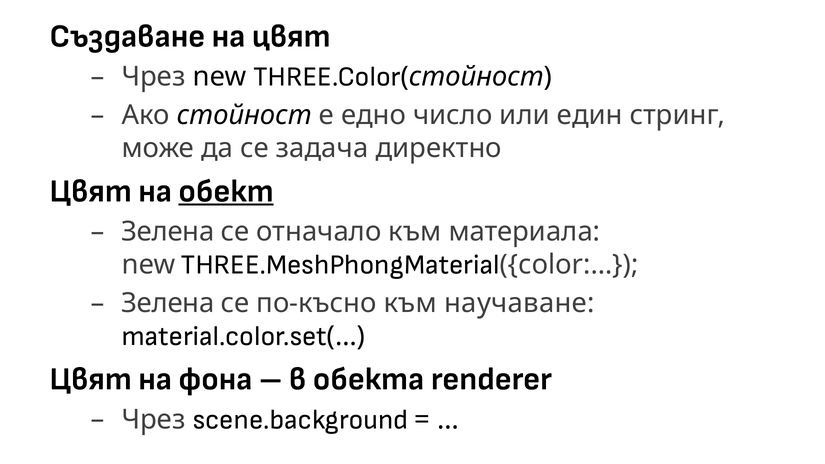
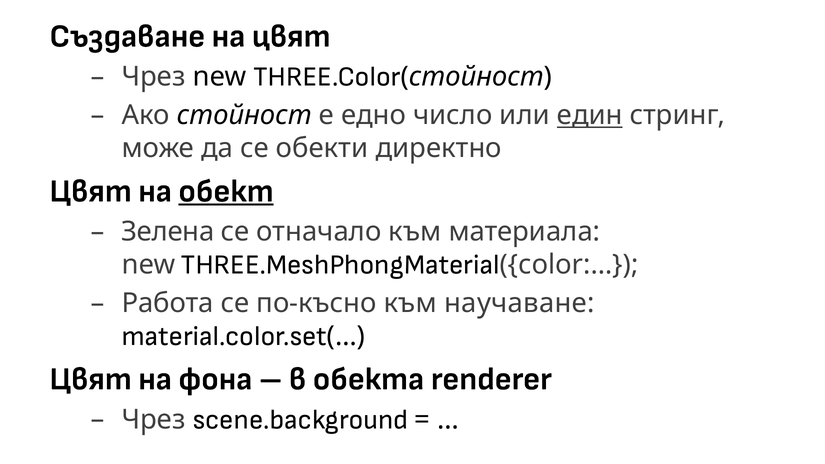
един underline: none -> present (590, 115)
задача: задача -> обекти (322, 148)
Зелена: Зелена -> Работа (168, 303)
